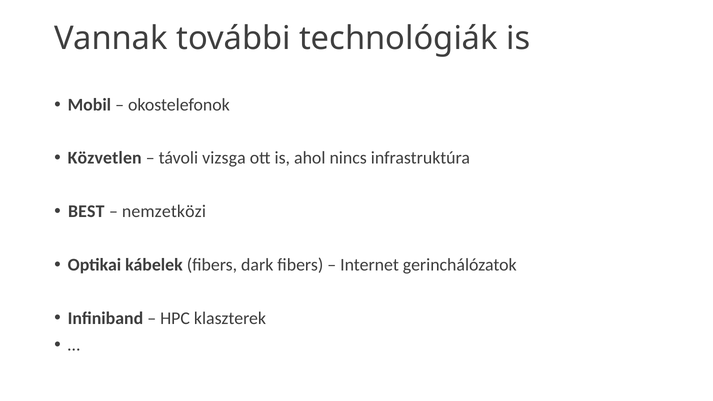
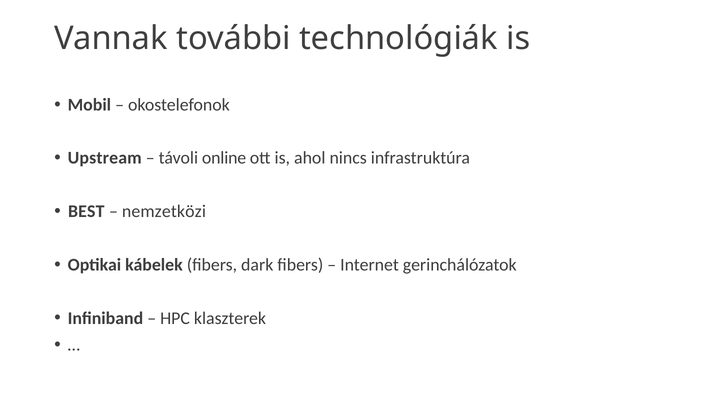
Közvetlen: Közvetlen -> Upstream (105, 158)
vizsga: vizsga -> online (224, 158)
